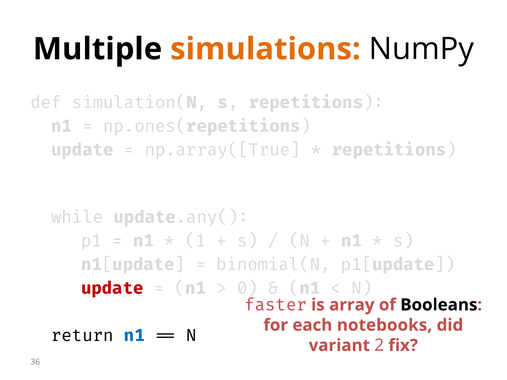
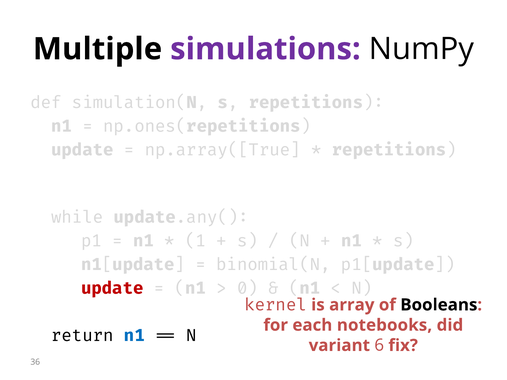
simulations colour: orange -> purple (265, 49)
faster: faster -> kernel (276, 305)
2: 2 -> 6 (379, 346)
